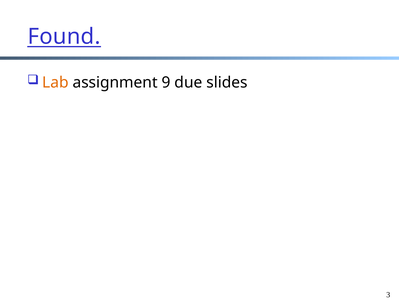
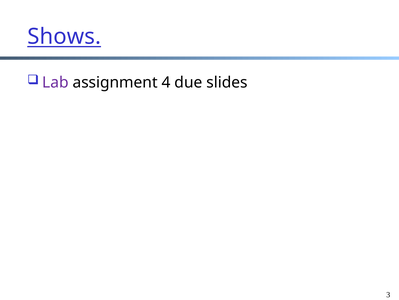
Found: Found -> Shows (64, 36)
Lab colour: orange -> purple (55, 82)
9: 9 -> 4 (166, 82)
